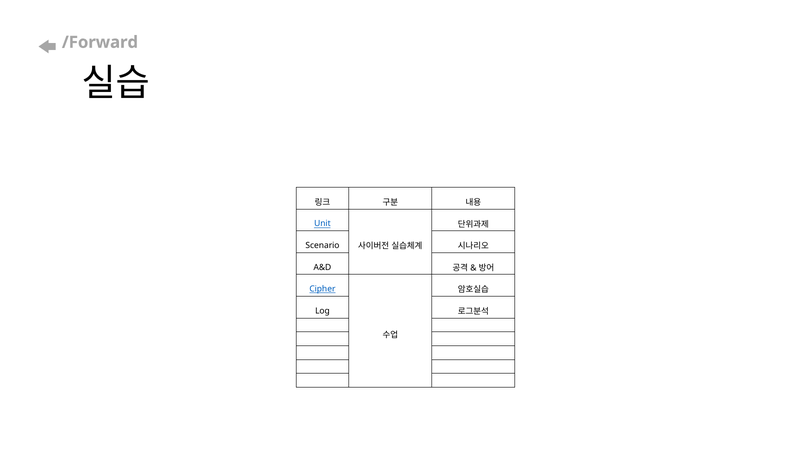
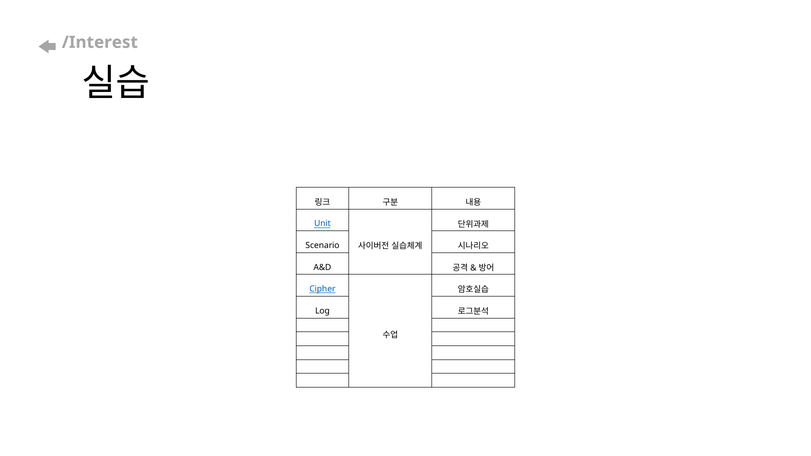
/Forward: /Forward -> /Interest (100, 42)
